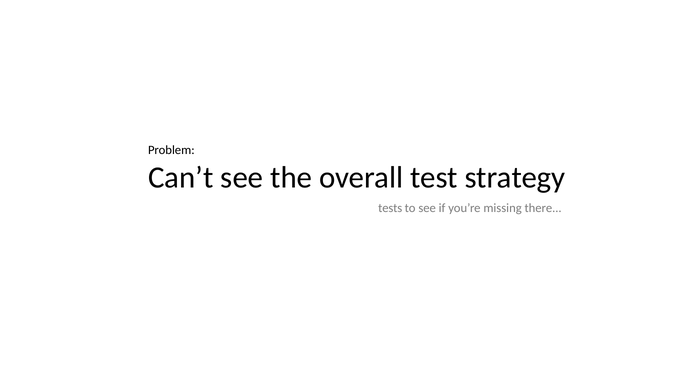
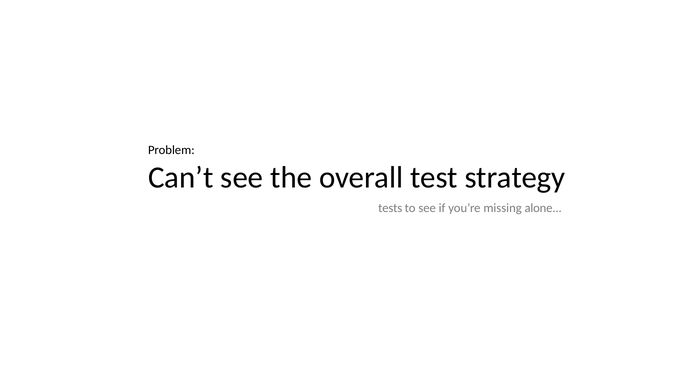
there: there -> alone (543, 208)
